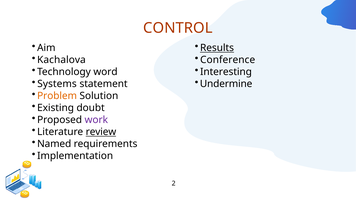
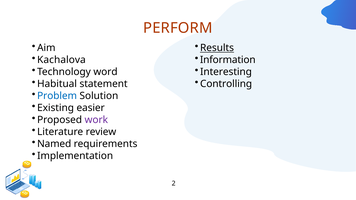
CONTROL: CONTROL -> PERFORM (178, 28)
Conference: Conference -> Information (228, 60)
Systems: Systems -> Habitual (57, 84)
Undermine: Undermine -> Controlling (226, 84)
Problem colour: orange -> blue (57, 96)
doubt: doubt -> easier (91, 108)
review underline: present -> none (101, 132)
